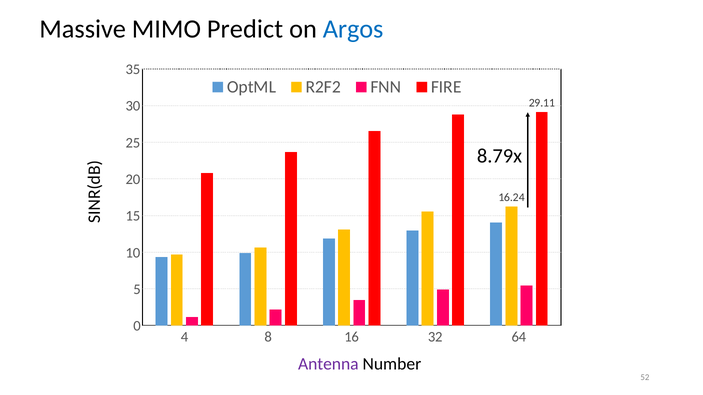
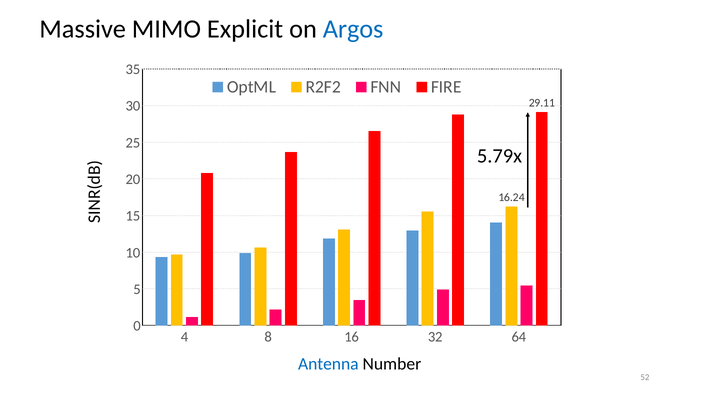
Predict: Predict -> Explicit (245, 29)
8.79x: 8.79x -> 5.79x (499, 156)
Antenna colour: purple -> blue (328, 364)
